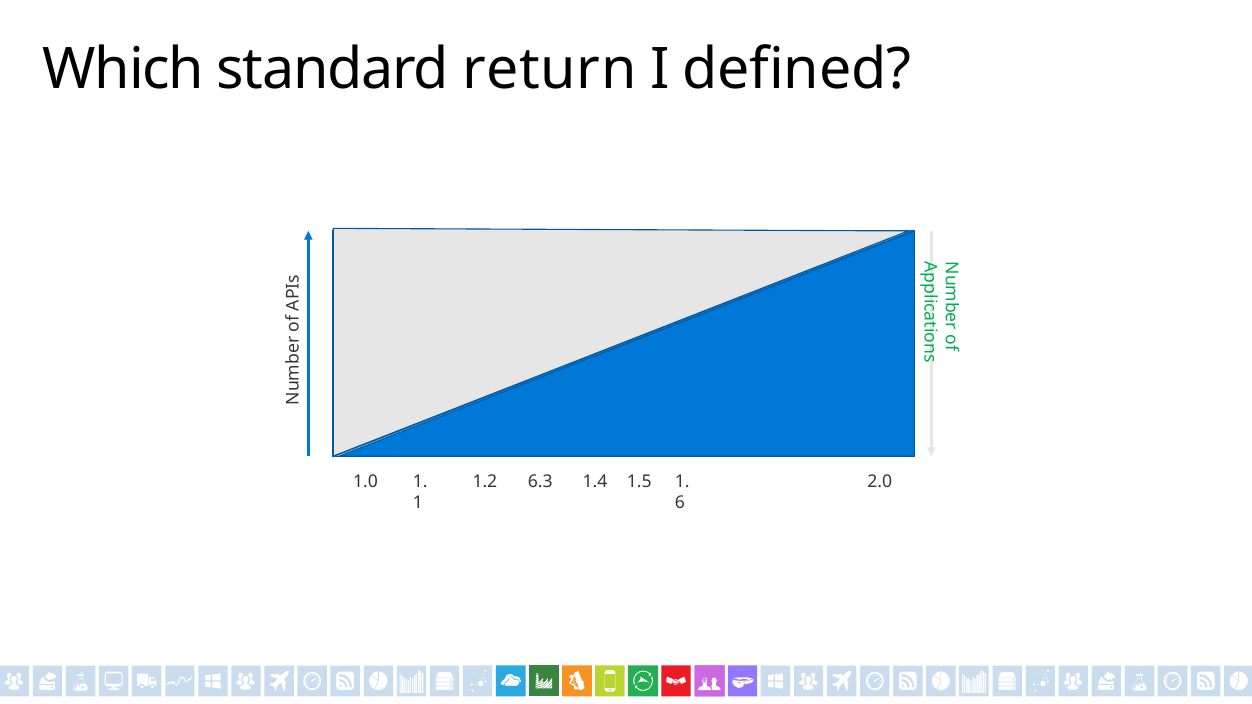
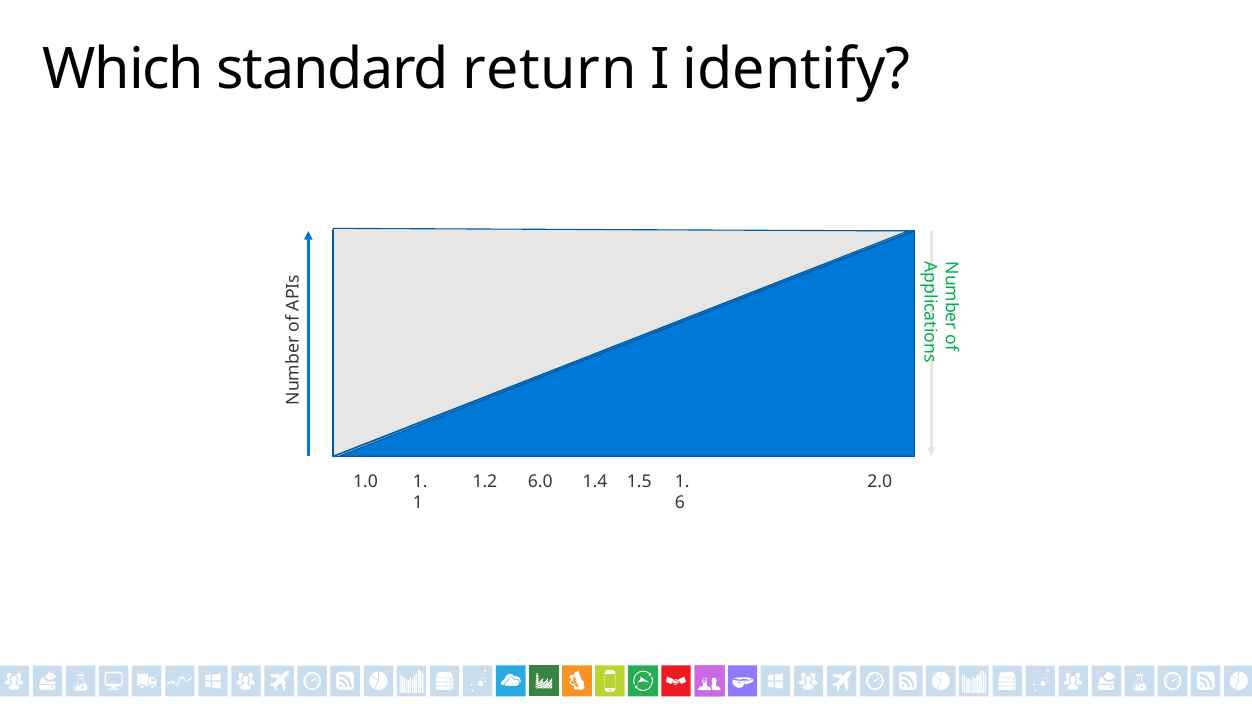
defined: defined -> identify (797, 70)
6.3: 6.3 -> 6.0 (540, 482)
